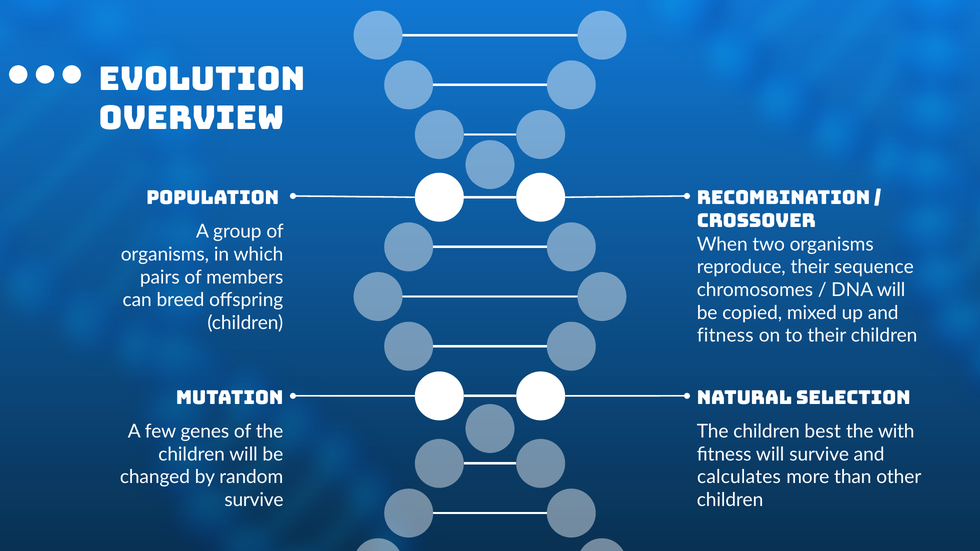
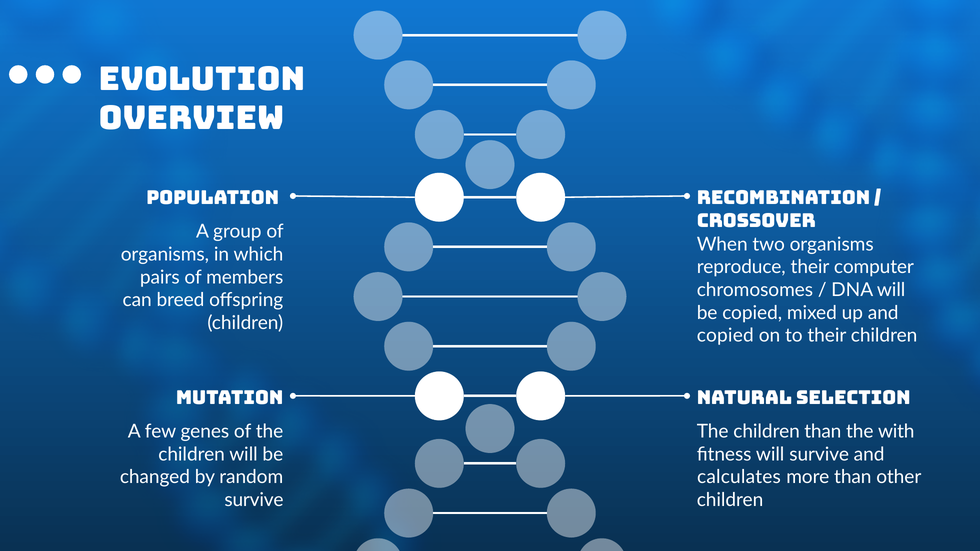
sequence: sequence -> computer (874, 267)
fitness: fitness -> copied (725, 336)
children best: best -> than (823, 432)
